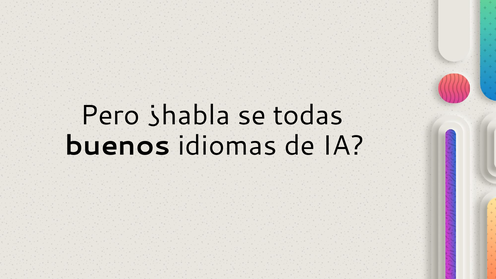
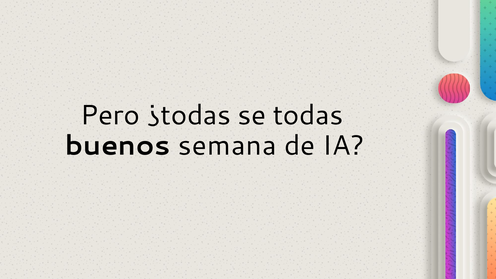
¿habla: ¿habla -> ¿todas (189, 115)
idiomas: idiomas -> semana (227, 146)
